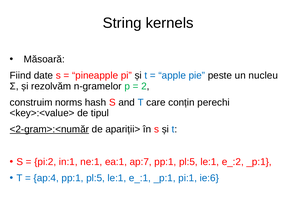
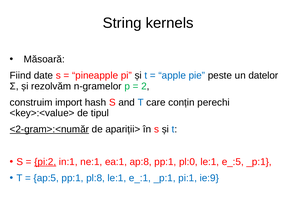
nucleu: nucleu -> datelor (263, 76)
norms: norms -> import (69, 103)
pi:2 underline: none -> present (45, 162)
ap:7: ap:7 -> ap:8 (141, 162)
pl:5: pl:5 -> pl:0 (188, 162)
e_:2: e_:2 -> e_:5 (233, 162)
ap:4: ap:4 -> ap:5 (46, 179)
pl:5: pl:5 -> pl:8 (96, 179)
ie:6: ie:6 -> ie:9 (209, 179)
